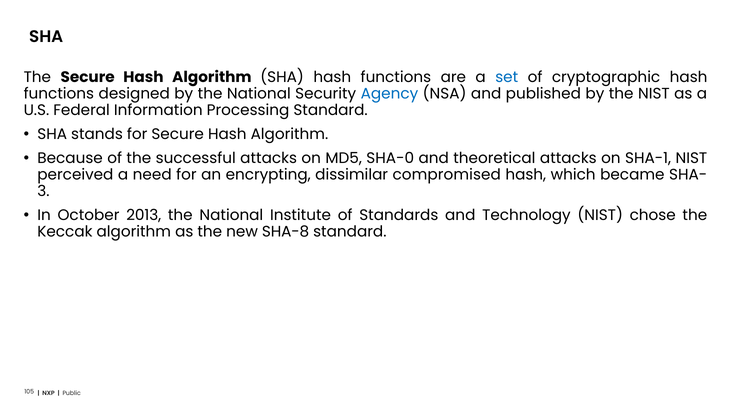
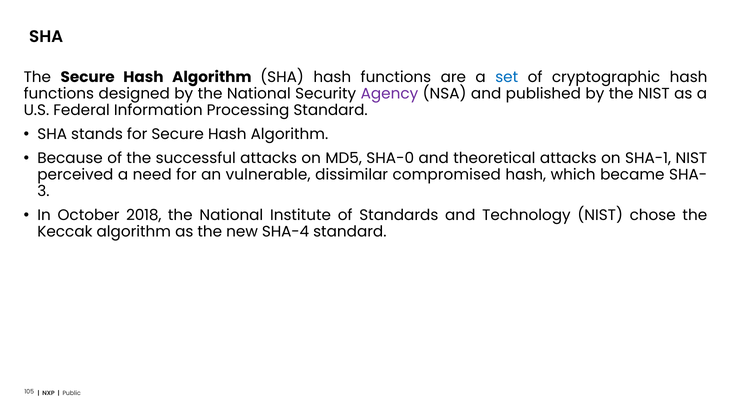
Agency colour: blue -> purple (389, 94)
encrypting: encrypting -> vulnerable (268, 175)
2013: 2013 -> 2018 (144, 215)
SHA-8: SHA-8 -> SHA-4 (286, 232)
